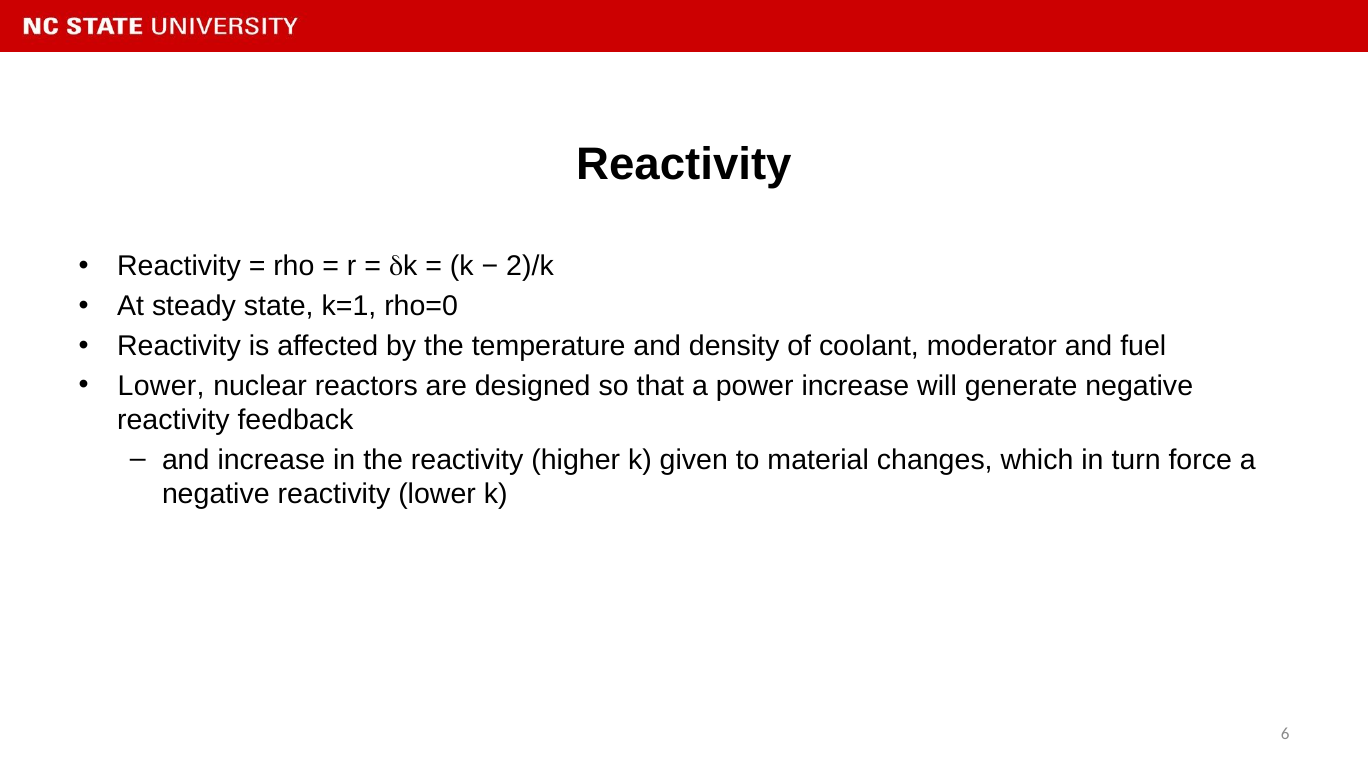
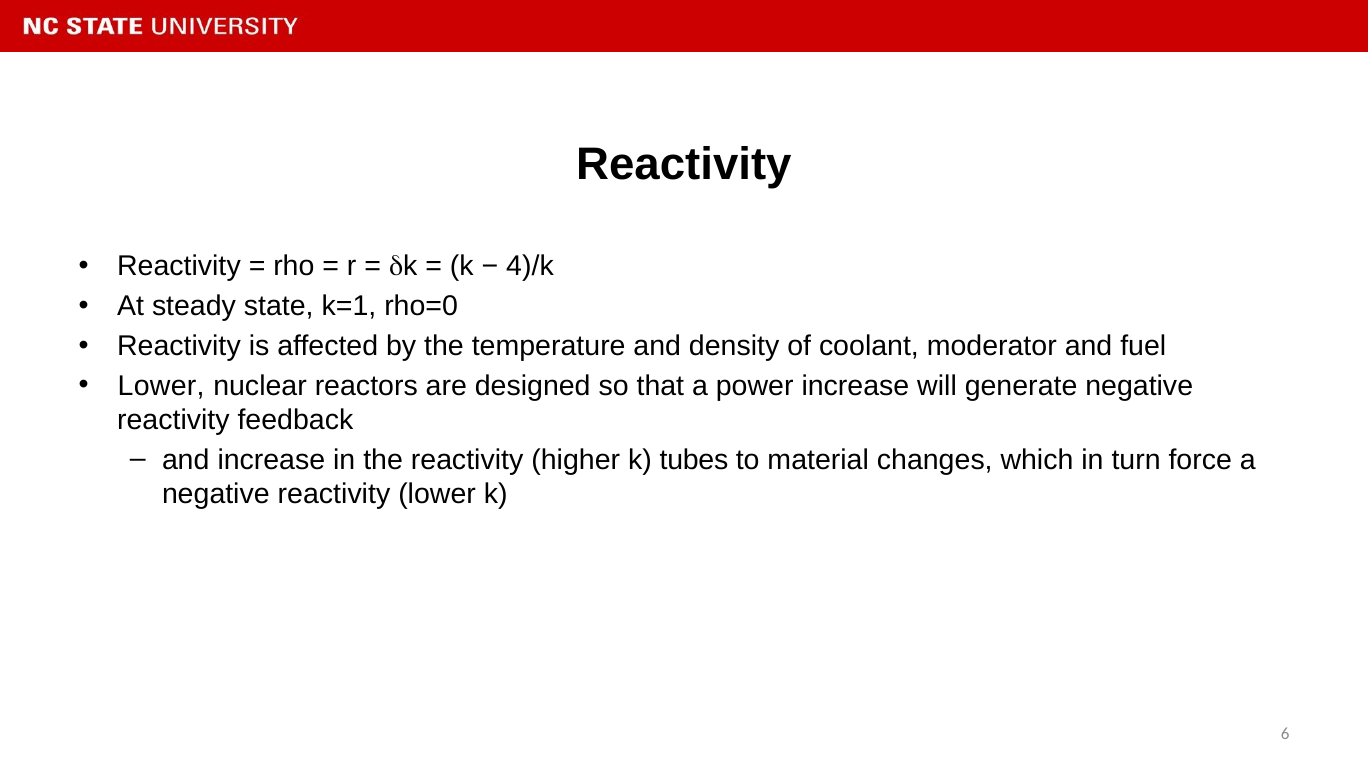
2)/k: 2)/k -> 4)/k (530, 267)
given: given -> tubes (694, 460)
